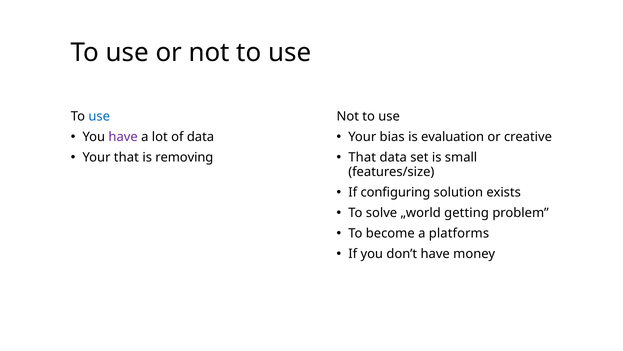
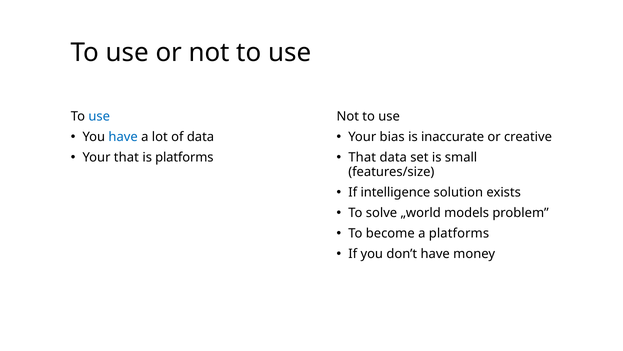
have colour: purple -> blue (123, 137)
evaluation: evaluation -> inaccurate (453, 137)
is removing: removing -> platforms (184, 157)
configuring: configuring -> intelligence (395, 192)
getting: getting -> models (467, 213)
